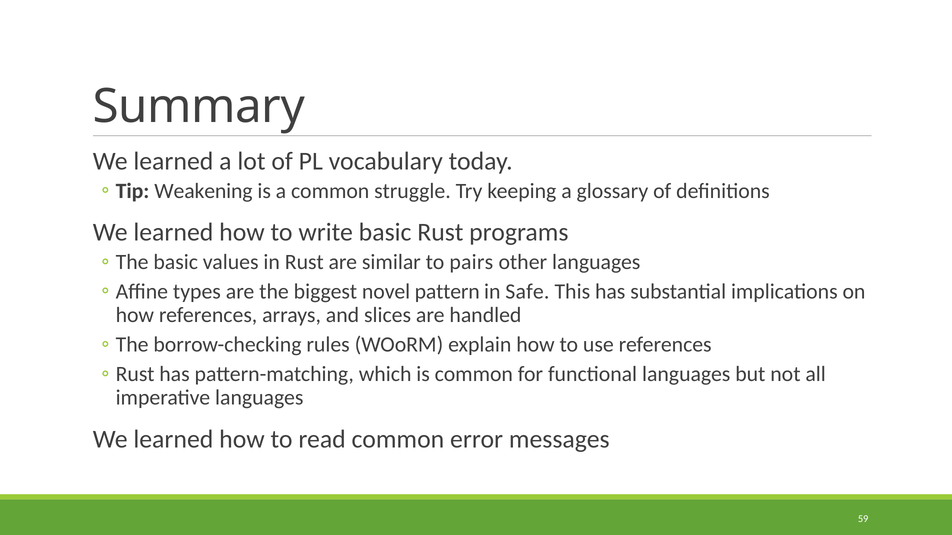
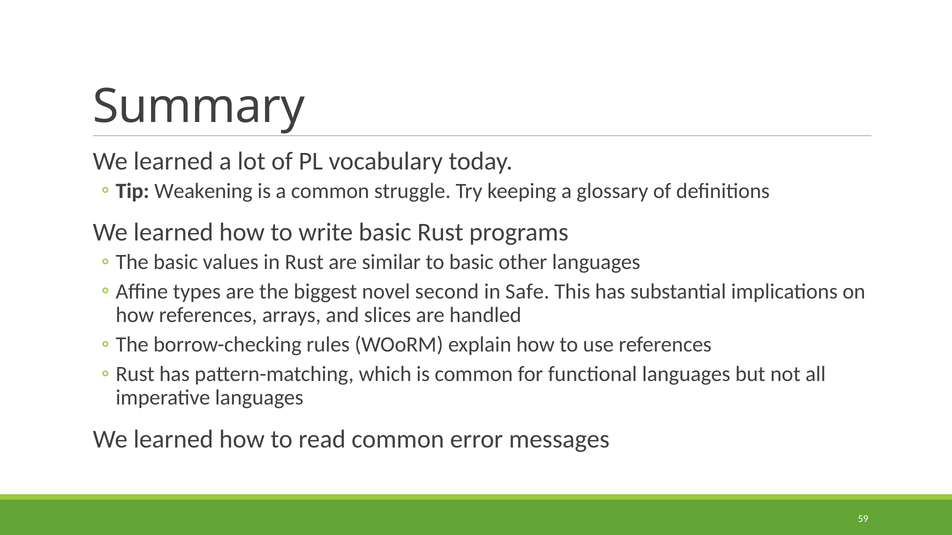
to pairs: pairs -> basic (471, 262)
pattern: pattern -> second (447, 292)
